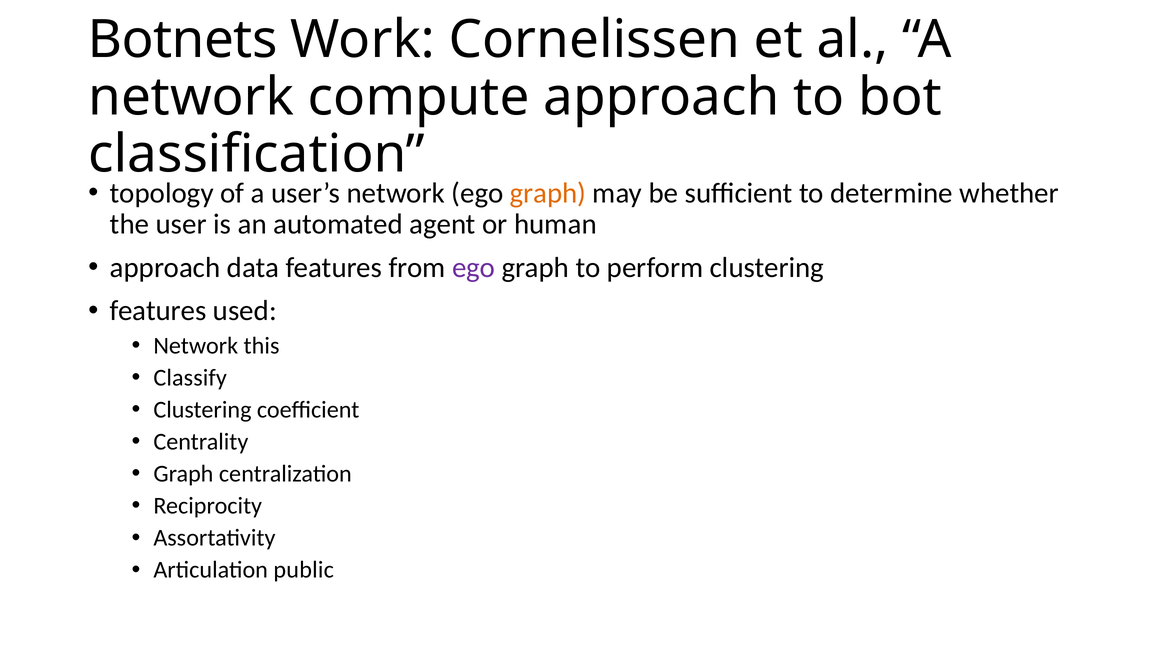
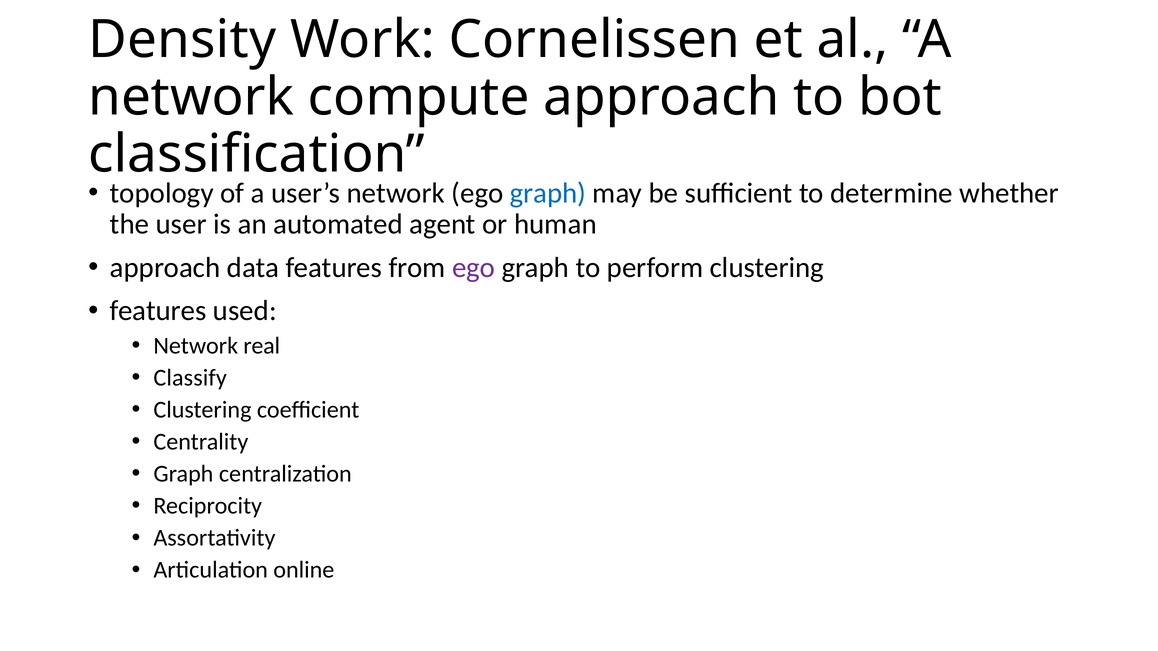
Botnets: Botnets -> Density (182, 40)
graph colour: orange -> blue (548, 193)
this: this -> real (262, 346)
public: public -> online (304, 570)
